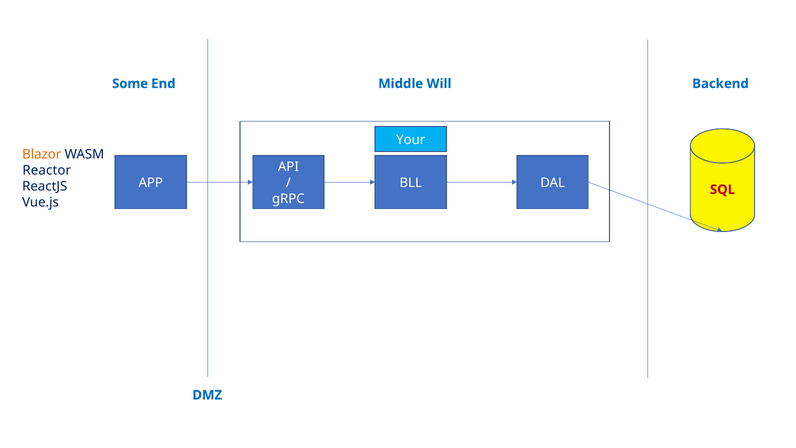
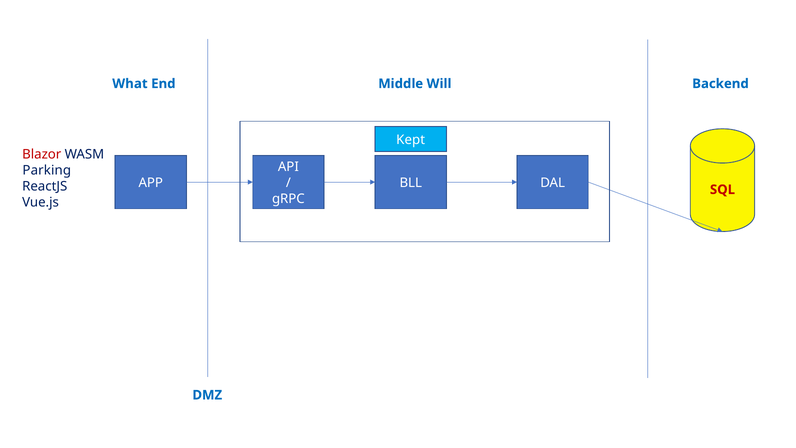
Some: Some -> What (130, 84)
Your: Your -> Kept (411, 140)
Blazor colour: orange -> red (42, 154)
Reactor: Reactor -> Parking (47, 170)
